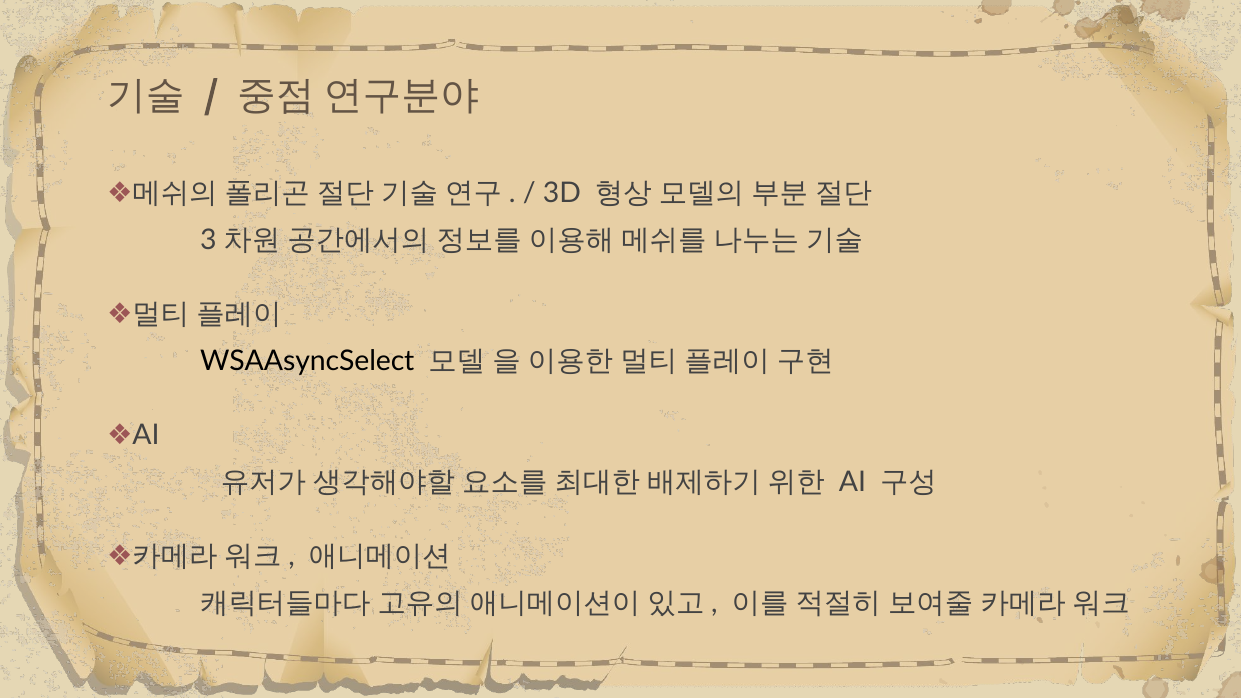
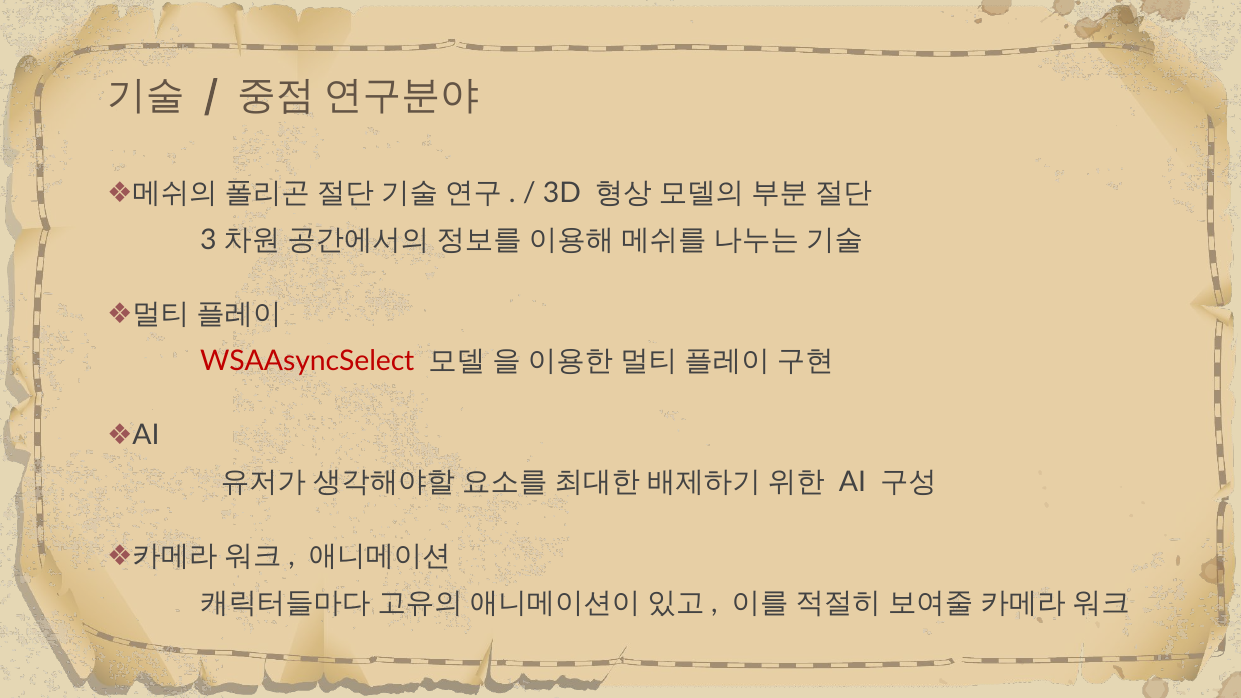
WSAAsyncSelect colour: black -> red (307, 361)
